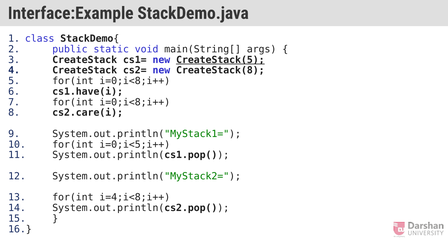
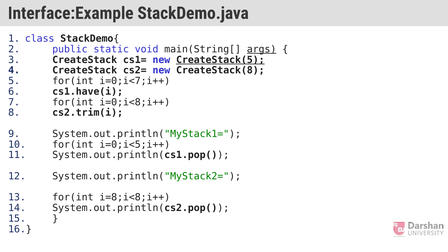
args underline: none -> present (262, 49)
i=0;i<8;i++: i=0;i<8;i++ -> i=0;i<7;i++ (135, 81)
cs2.care(i: cs2.care(i -> cs2.trim(i (88, 113)
i=4;i<8;i++: i=4;i<8;i++ -> i=8;i<8;i++ (135, 197)
